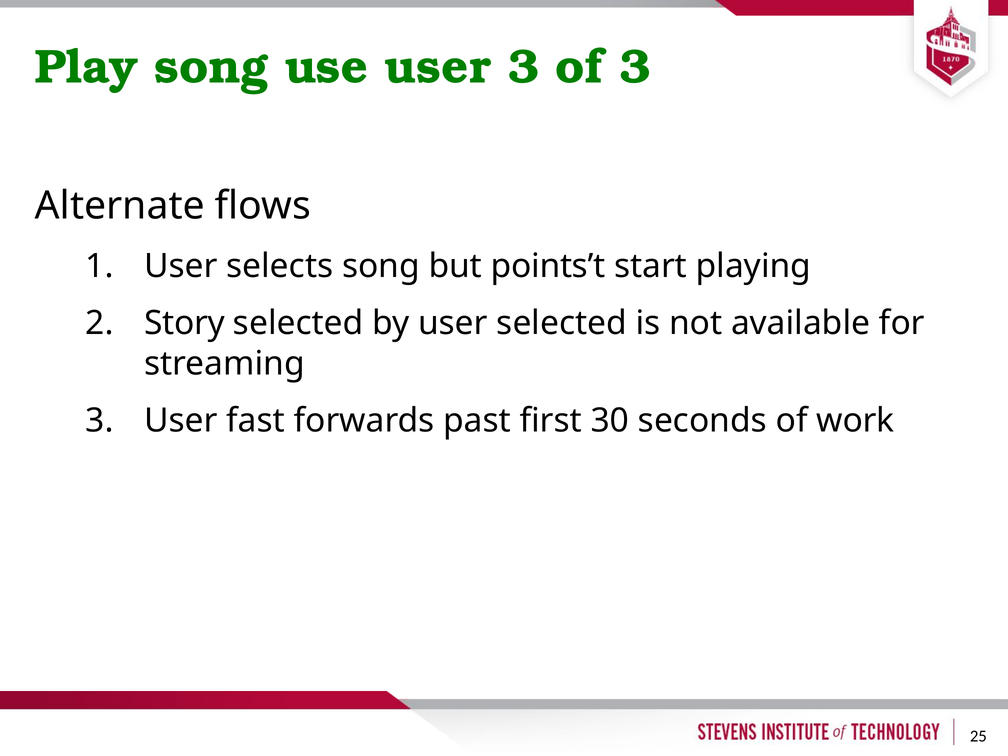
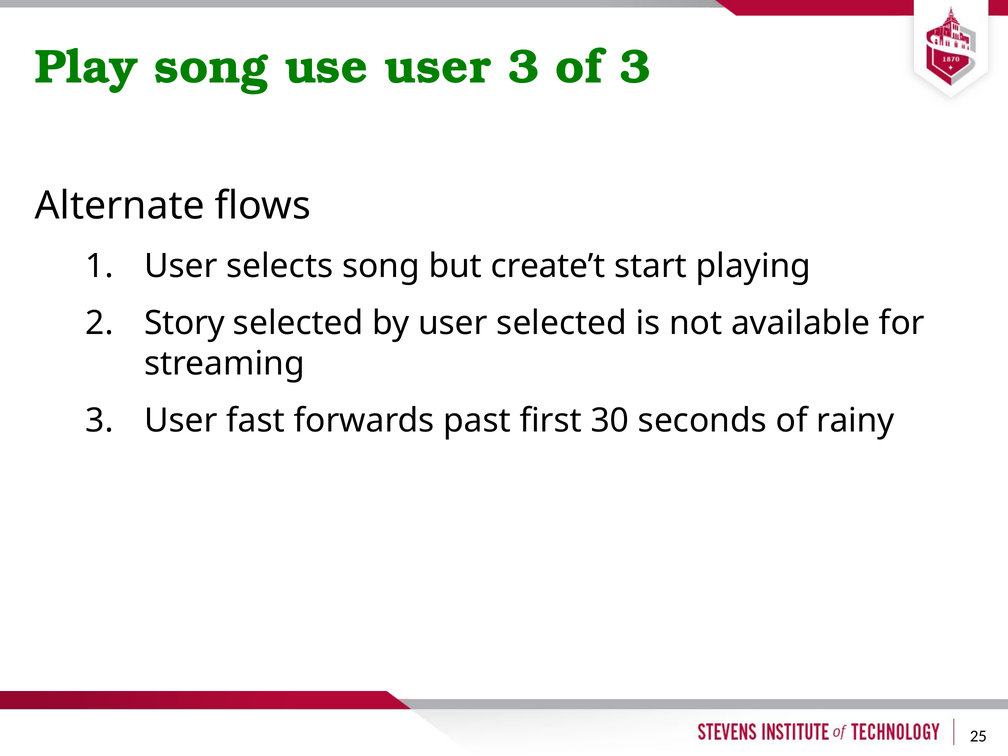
points’t: points’t -> create’t (548, 266)
work: work -> rainy (855, 421)
